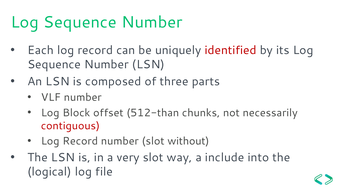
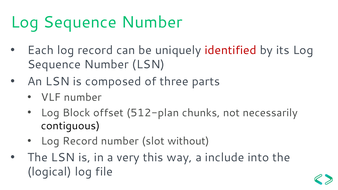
512-than: 512-than -> 512-plan (153, 113)
contiguous colour: red -> black (70, 126)
very slot: slot -> this (153, 158)
